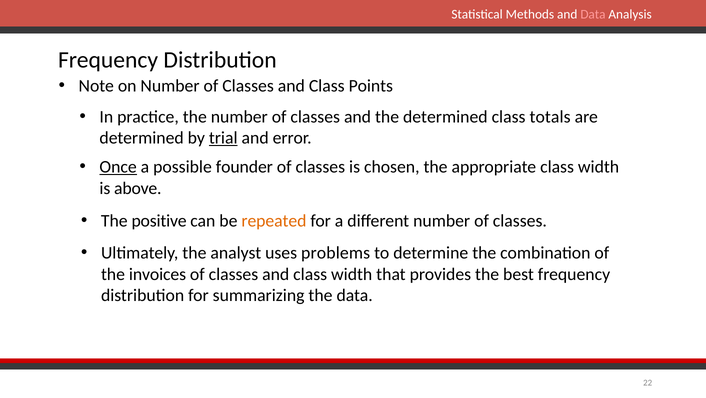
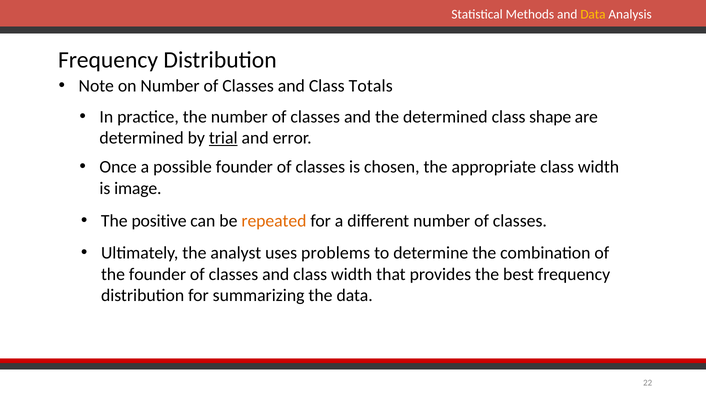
Data colour: pink -> yellow (593, 14)
Points: Points -> Totals (371, 86)
totals: totals -> shape (550, 117)
Once underline: present -> none (118, 167)
above: above -> image (138, 188)
the invoices: invoices -> founder (158, 274)
